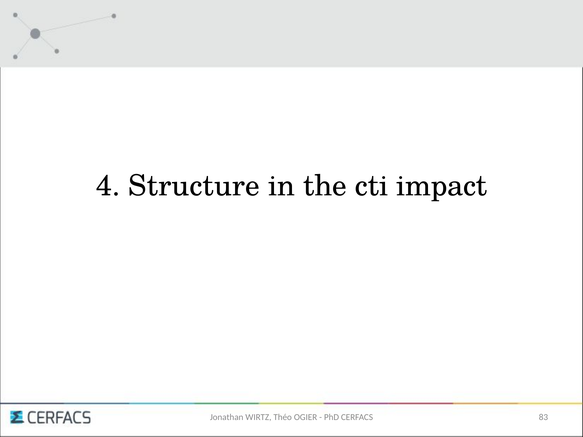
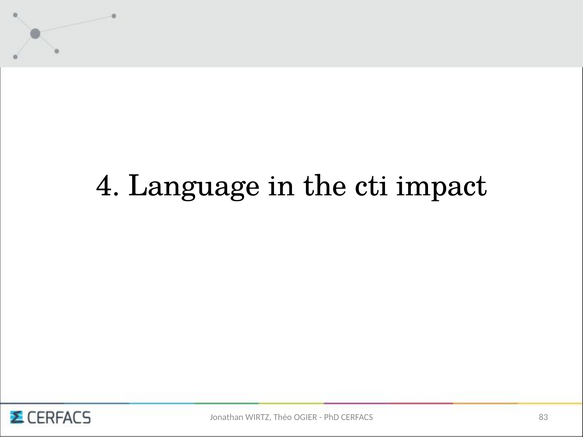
Structure: Structure -> Language (194, 186)
